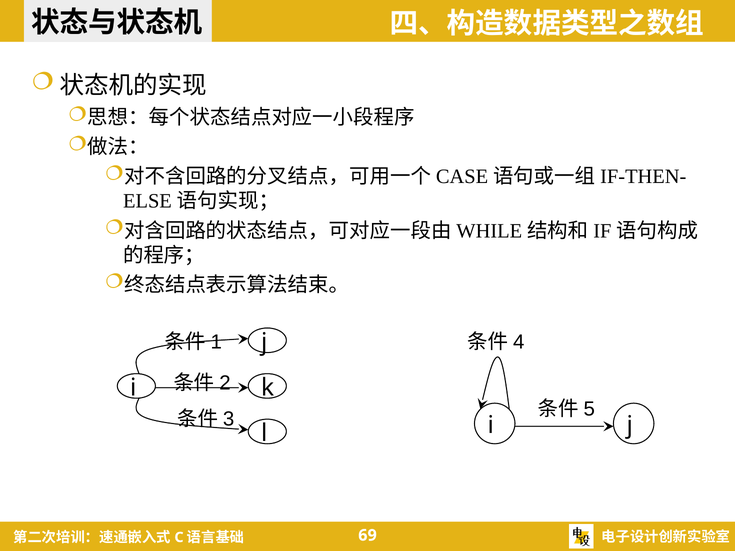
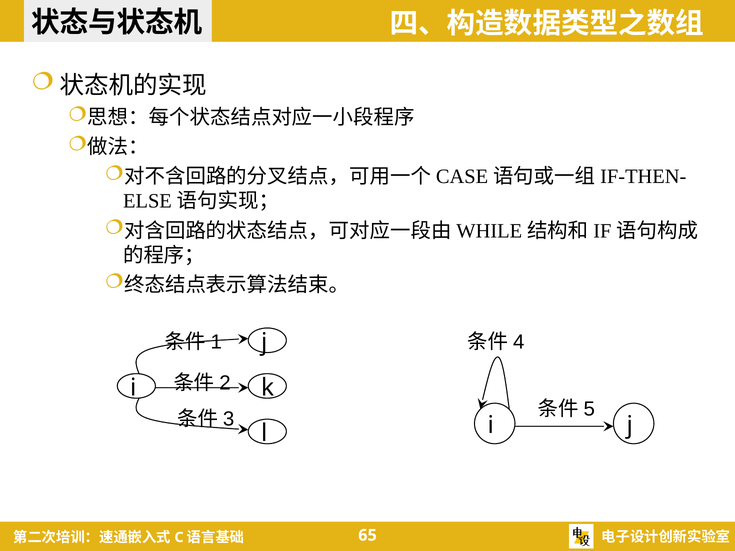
69: 69 -> 65 (368, 536)
